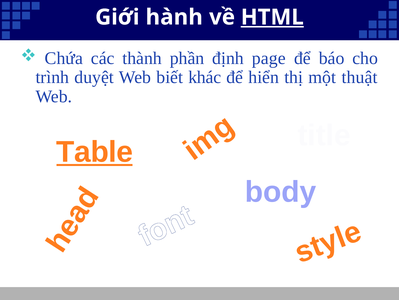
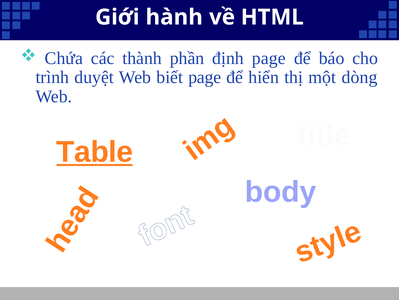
HTML underline: present -> none (272, 17)
biết khác: khác -> page (205, 77)
thuật: thuật -> dòng (360, 77)
